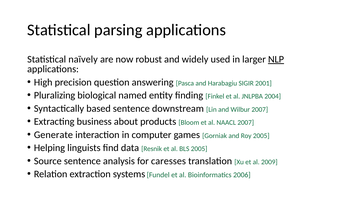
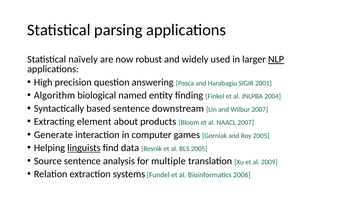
Pluralizing: Pluralizing -> Algorithm (54, 95)
business: business -> element (94, 122)
linguists underline: none -> present (84, 148)
caresses: caresses -> multiple (168, 161)
